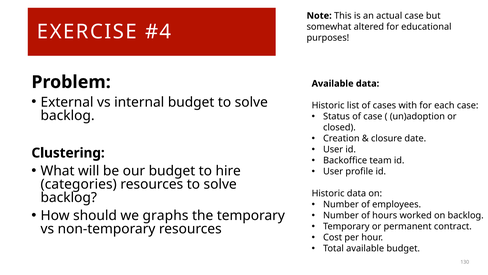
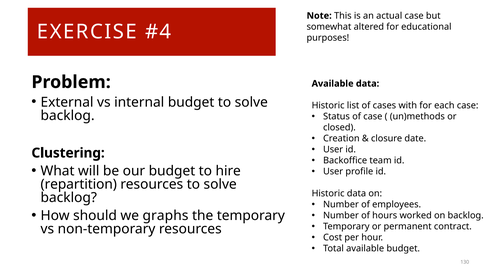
un)adoption: un)adoption -> un)methods (417, 116)
categories: categories -> repartition (79, 184)
